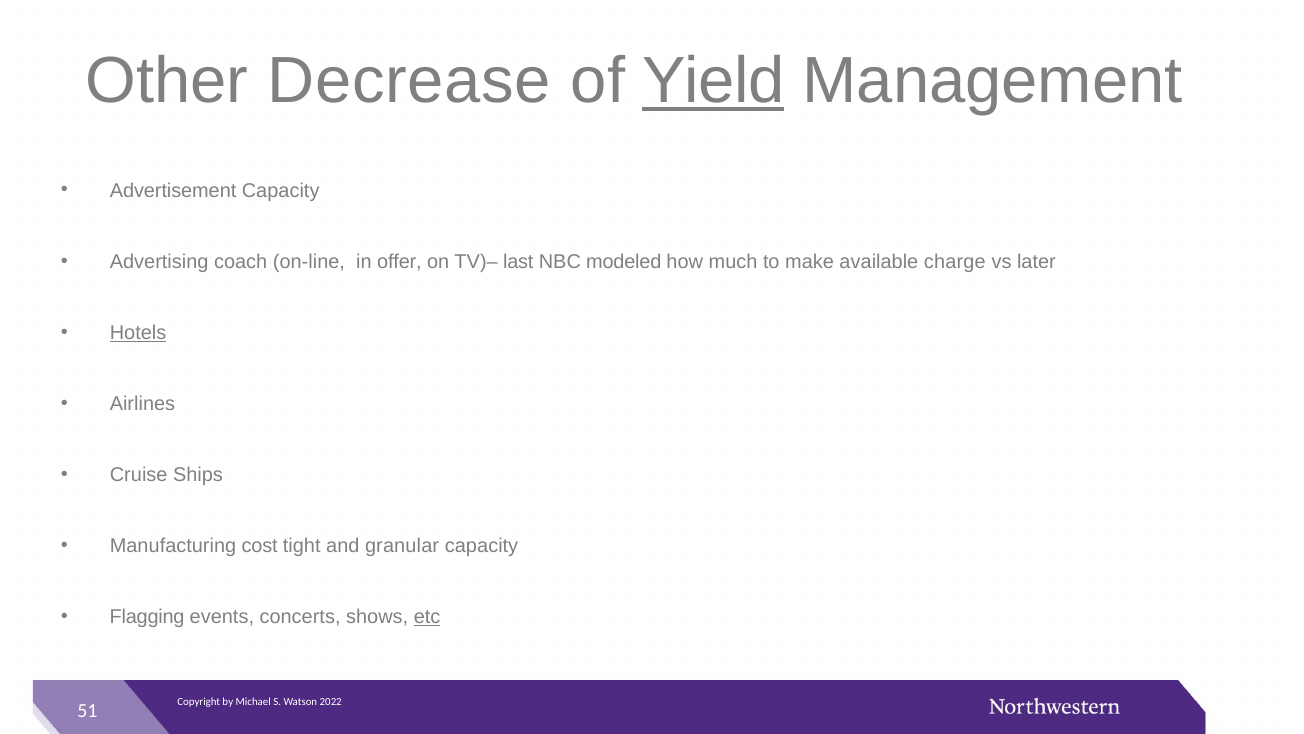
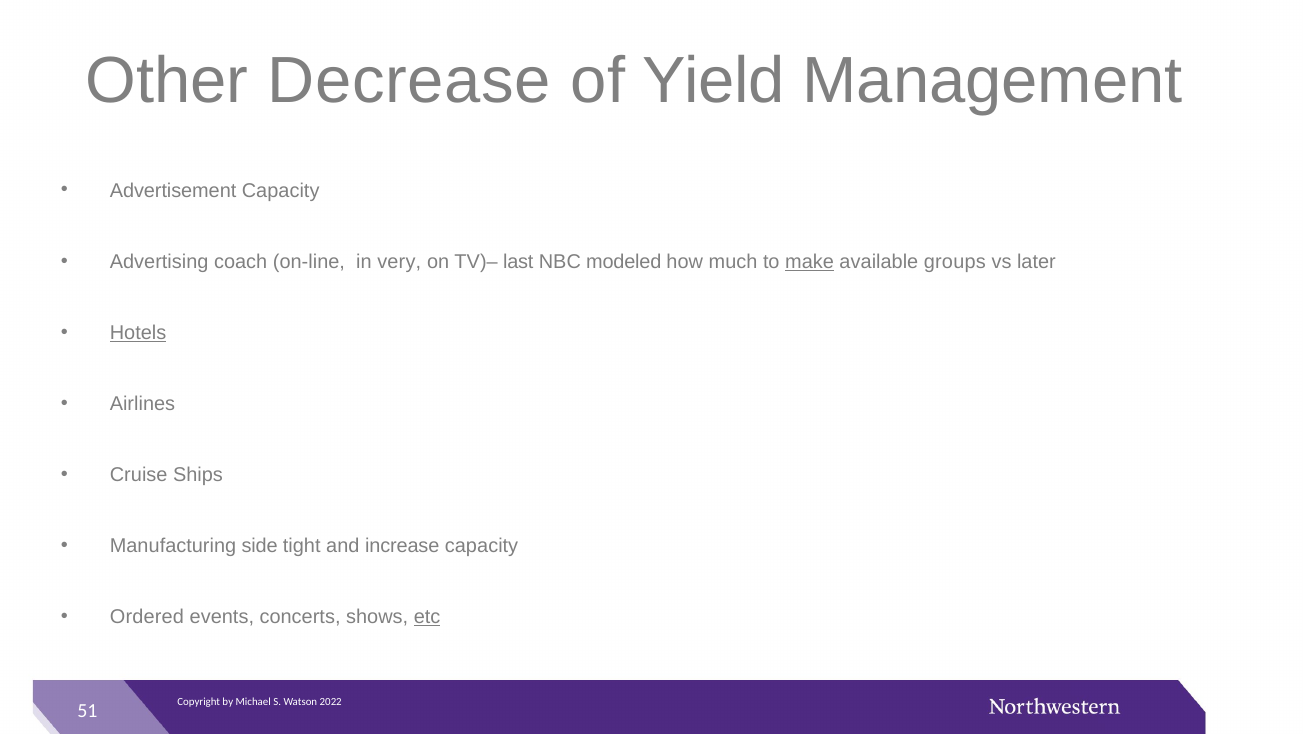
Yield underline: present -> none (714, 81)
offer: offer -> very (399, 261)
make underline: none -> present (810, 261)
charge: charge -> groups (955, 261)
cost: cost -> side (260, 546)
granular: granular -> increase (402, 546)
Flagging: Flagging -> Ordered (147, 617)
